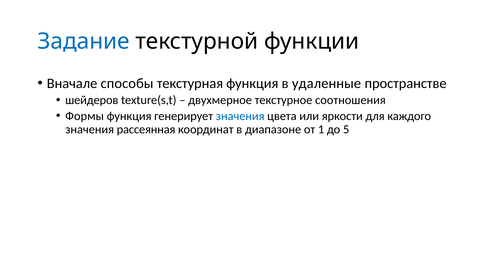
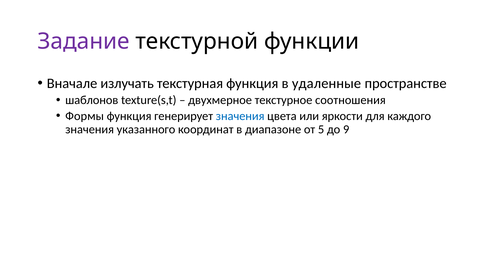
Задание colour: blue -> purple (84, 41)
способы: способы -> излучать (127, 83)
шейдеров: шейдеров -> шаблонов (92, 100)
рассеянная: рассеянная -> указанного (146, 130)
1: 1 -> 5 (321, 130)
5: 5 -> 9 (346, 130)
